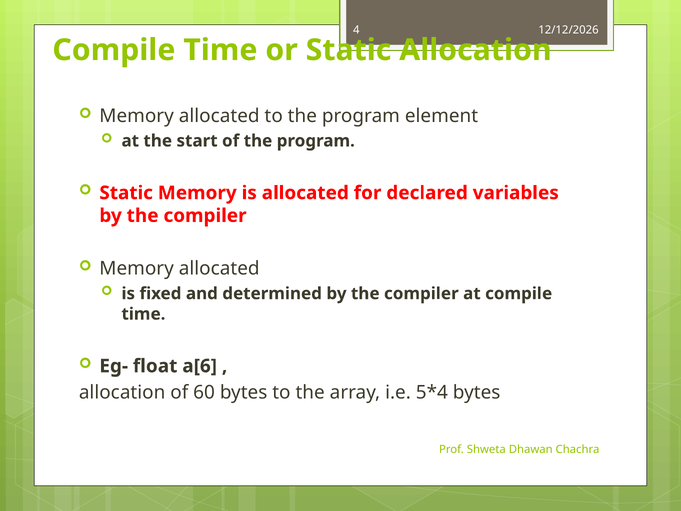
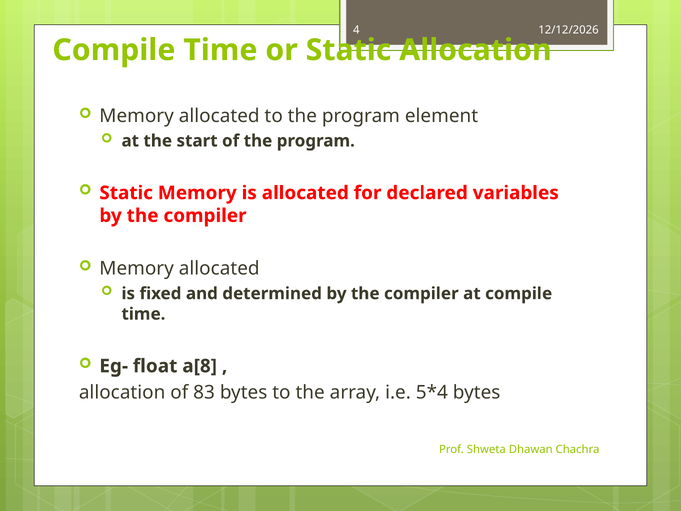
a[6: a[6 -> a[8 (200, 366)
60: 60 -> 83 (204, 392)
